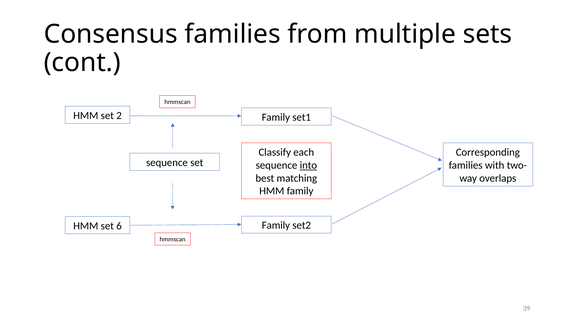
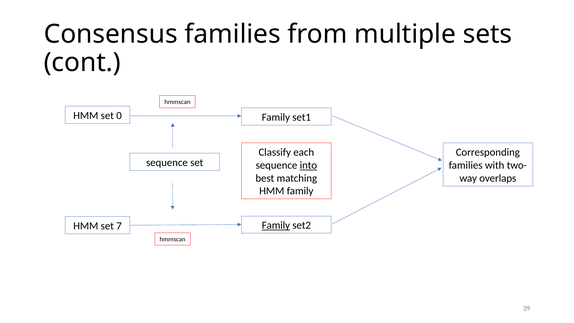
2: 2 -> 0 (119, 116)
Family underline: none -> present (276, 225)
6: 6 -> 7 (119, 226)
